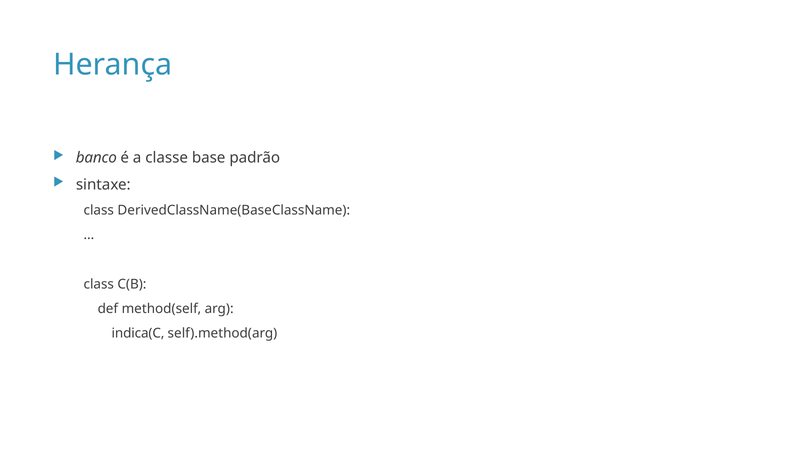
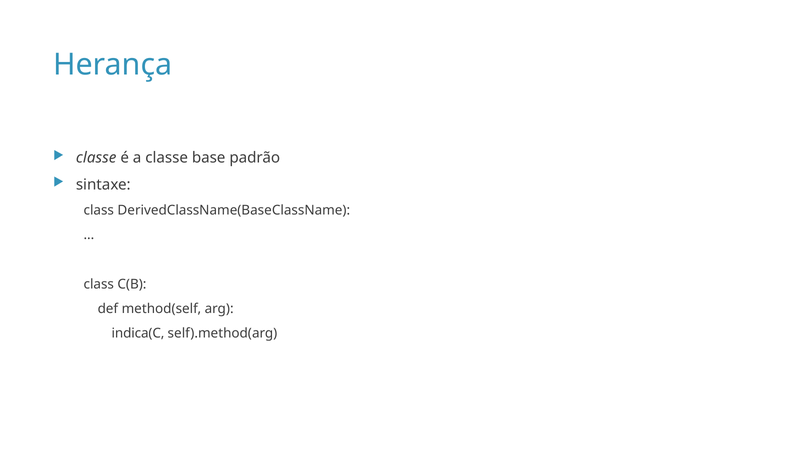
banco: banco -> classe (96, 158)
